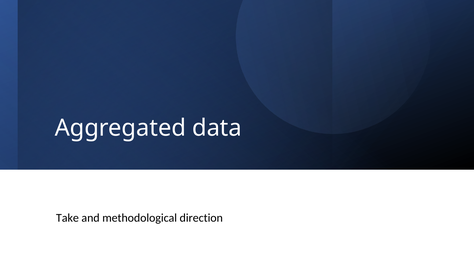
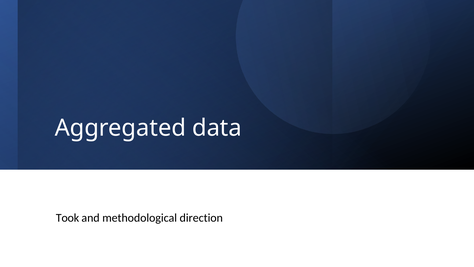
Take: Take -> Took (68, 218)
